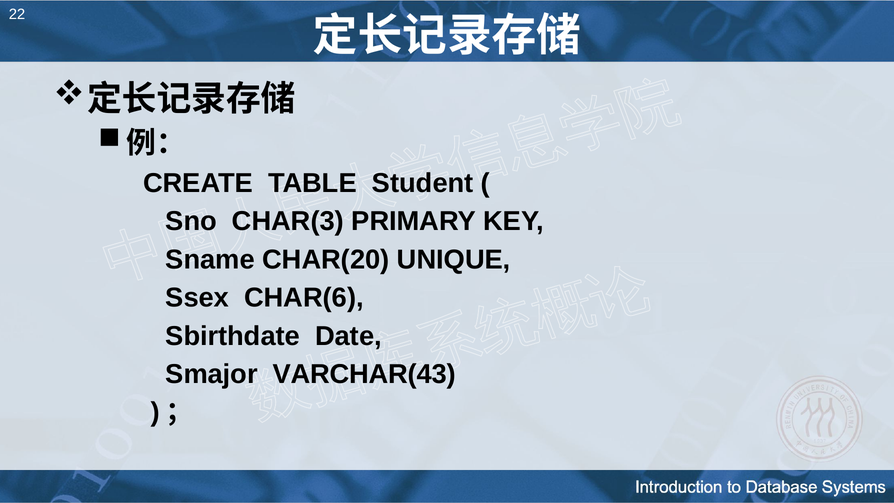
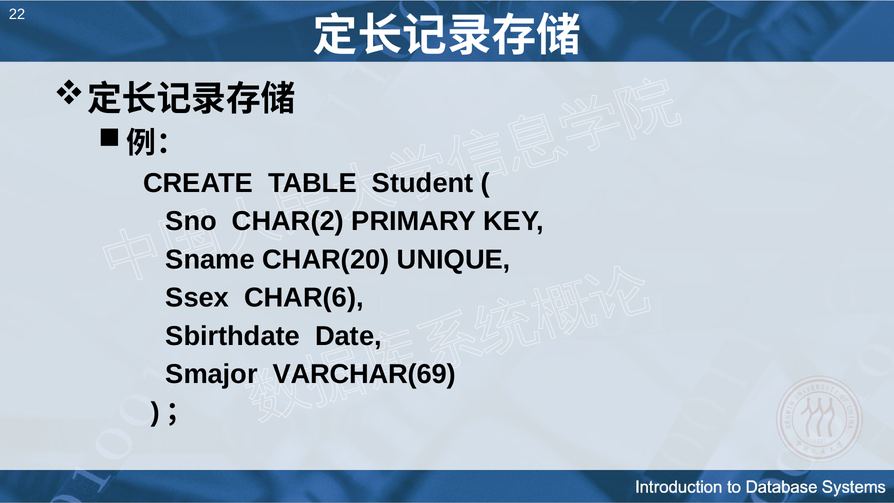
CHAR(3: CHAR(3 -> CHAR(2 (288, 221)
VARCHAR(43: VARCHAR(43 -> VARCHAR(69 (364, 374)
